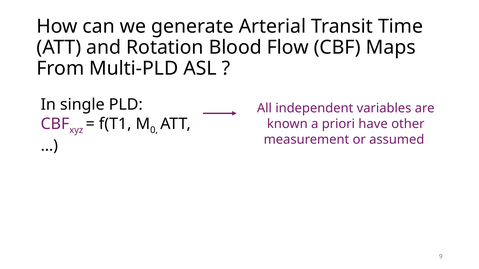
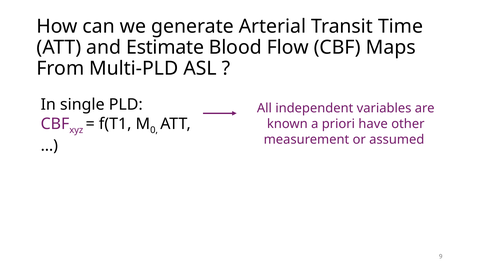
Rotation: Rotation -> Estimate (165, 48)
